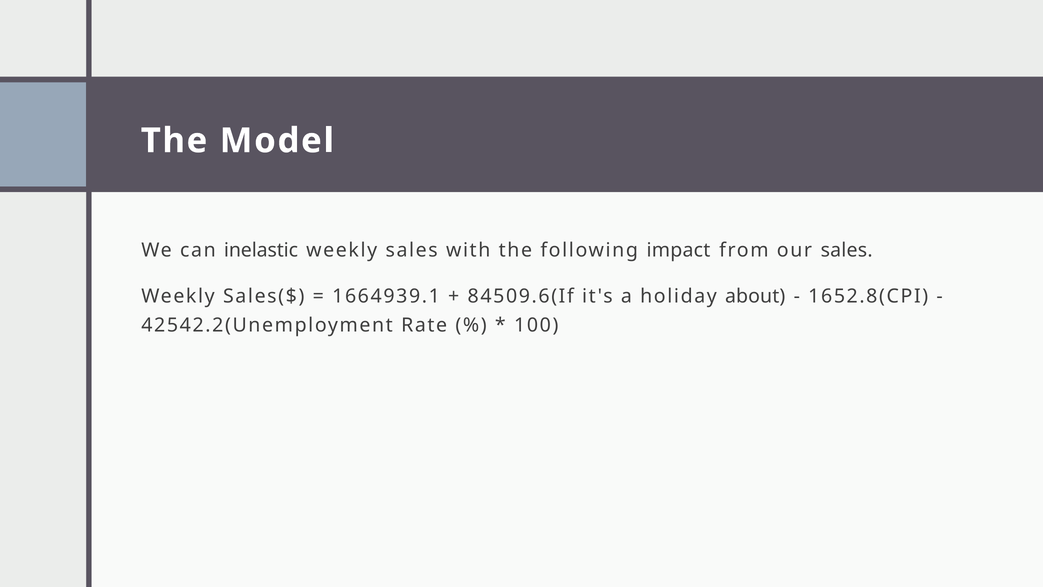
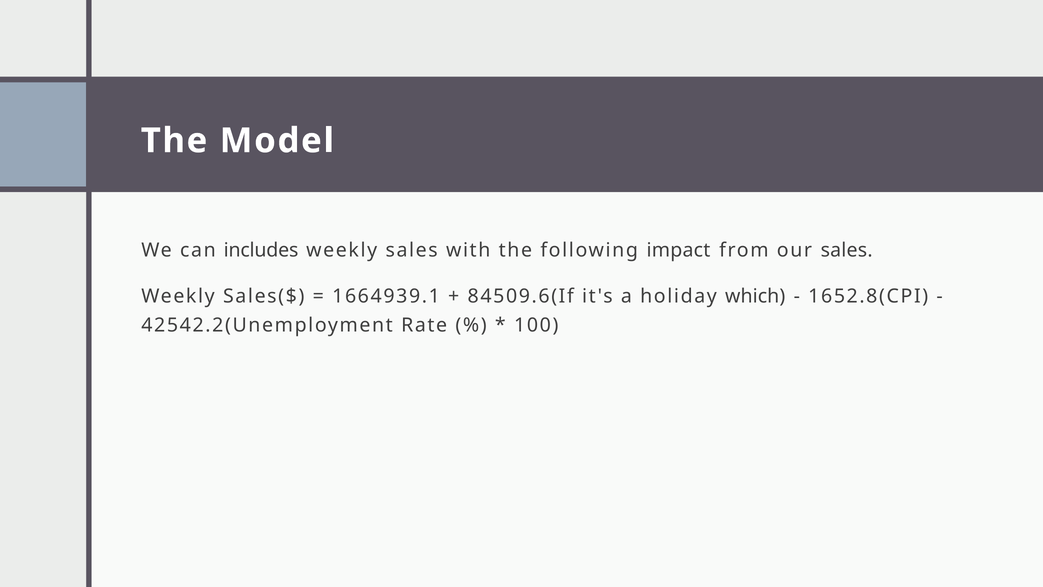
inelastic: inelastic -> includes (261, 250)
about: about -> which (755, 296)
